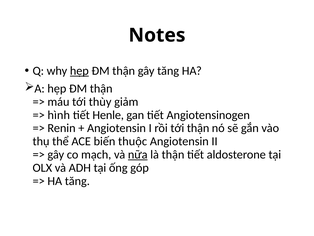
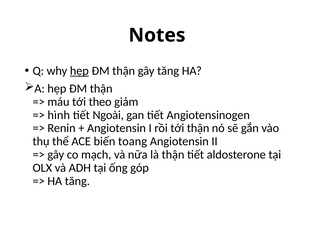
thùy: thùy -> theo (100, 102)
Henle: Henle -> Ngoài (108, 115)
thuộc: thuộc -> toang (133, 141)
nữa underline: present -> none (138, 154)
